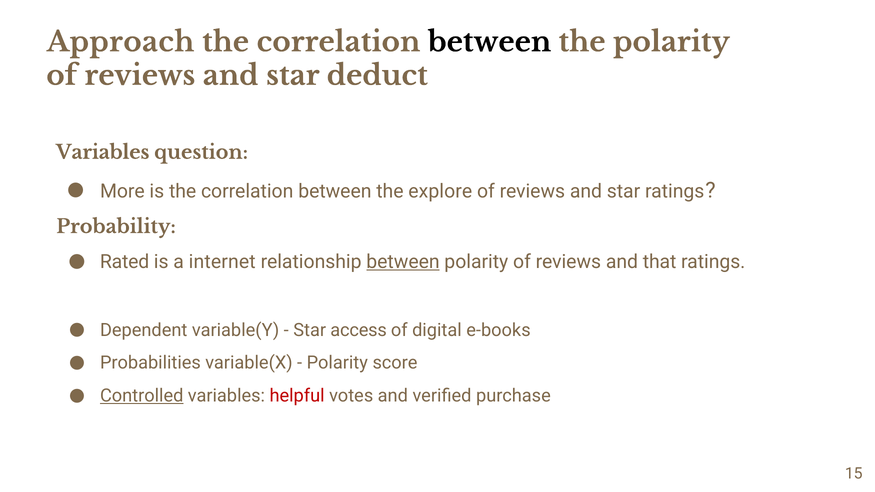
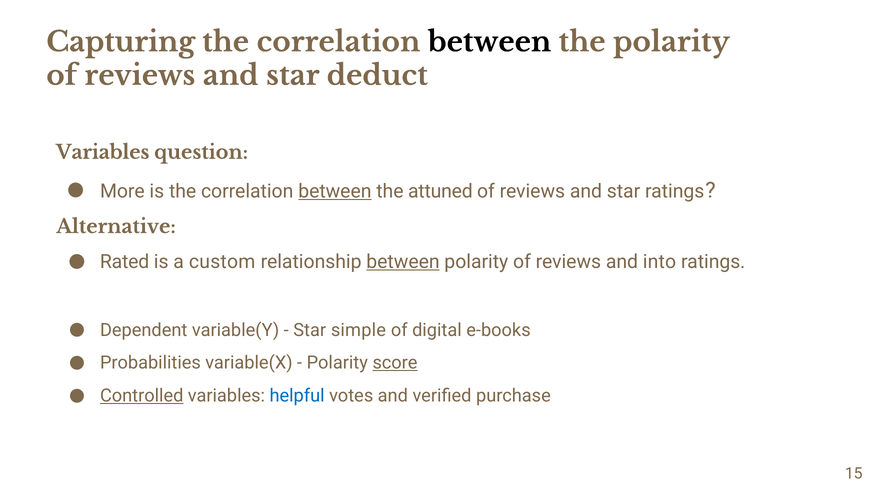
Approach: Approach -> Capturing (121, 42)
between underline: none -> present (335, 191)
explore: explore -> attuned (440, 191)
Probability: Probability -> Alternative (116, 227)
internet: internet -> custom (222, 262)
that: that -> into (659, 262)
access: access -> simple (358, 330)
score underline: none -> present (395, 363)
helpful colour: red -> blue (297, 396)
